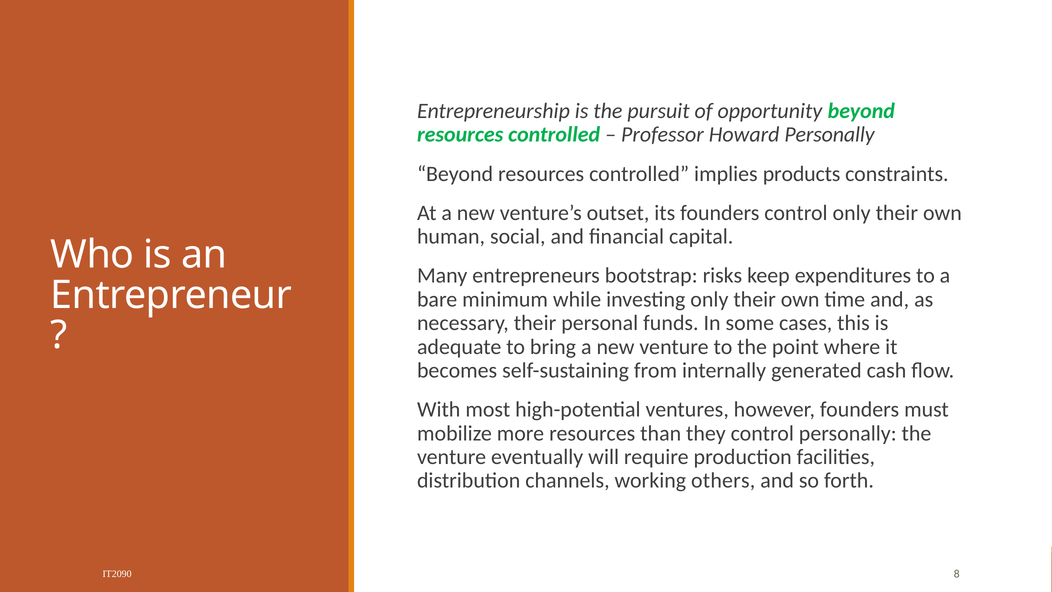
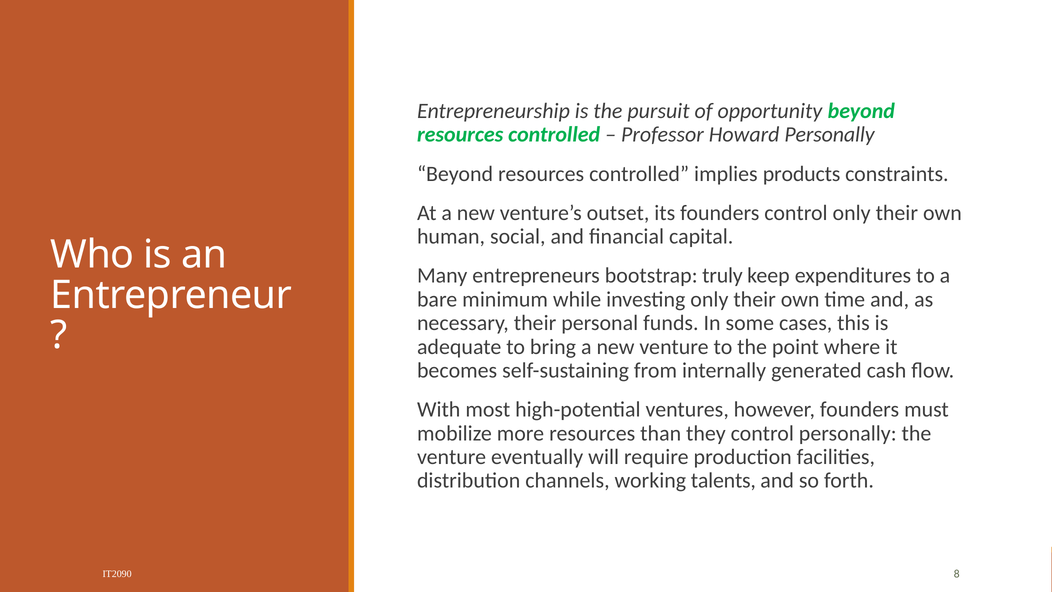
risks: risks -> truly (722, 276)
others: others -> talents (723, 480)
